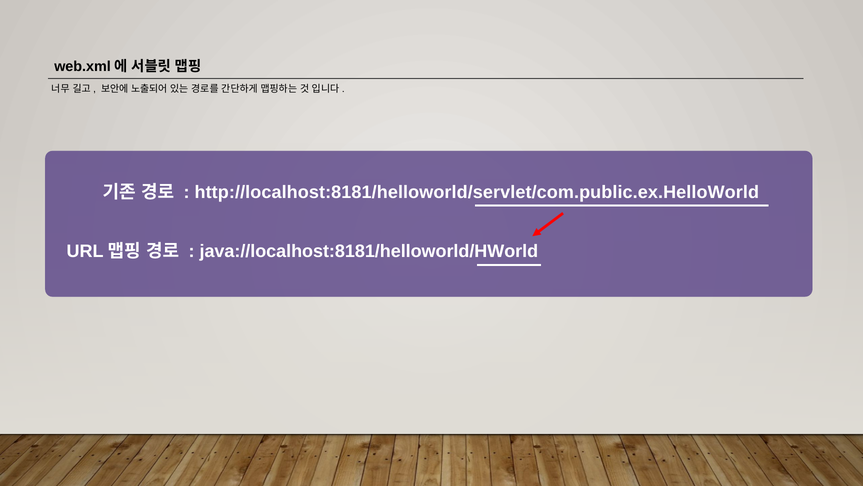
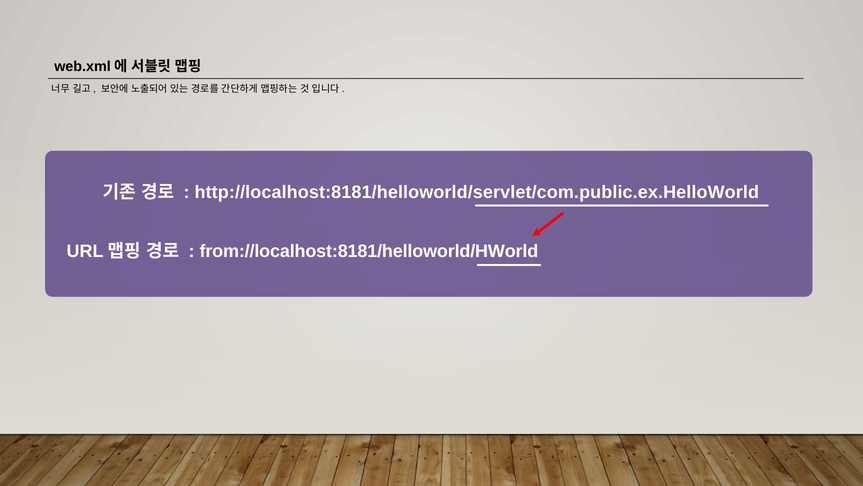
java://localhost:8181/helloworld/HWorld: java://localhost:8181/helloworld/HWorld -> from://localhost:8181/helloworld/HWorld (369, 251)
